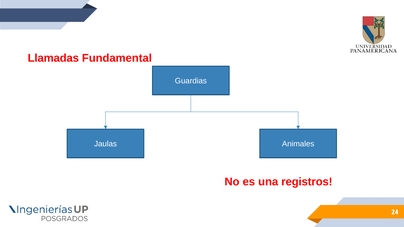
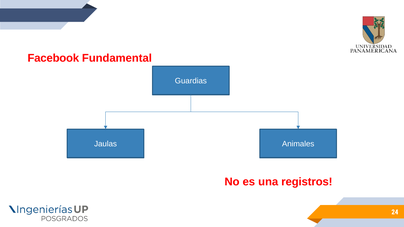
Llamadas: Llamadas -> Facebook (53, 58)
